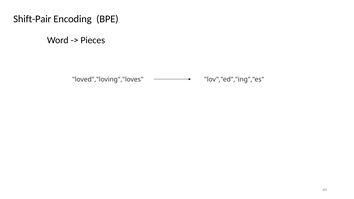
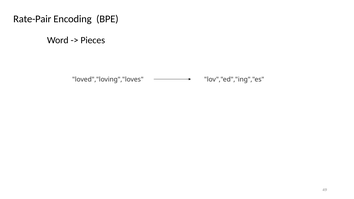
Shift-Pair: Shift-Pair -> Rate-Pair (32, 19)
